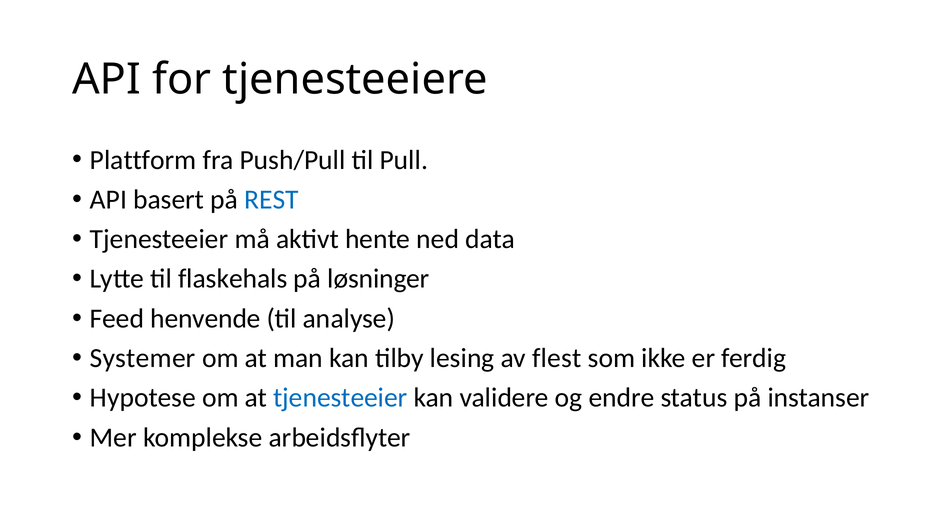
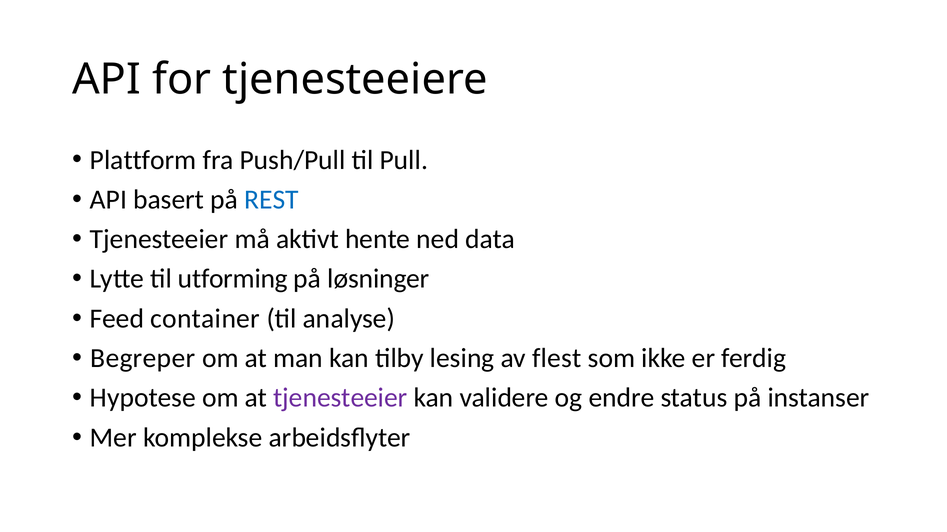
flaskehals: flaskehals -> utforming (233, 279)
henvende: henvende -> container (205, 319)
Systemer: Systemer -> Begreper (143, 359)
tjenesteeier colour: blue -> purple (340, 398)
